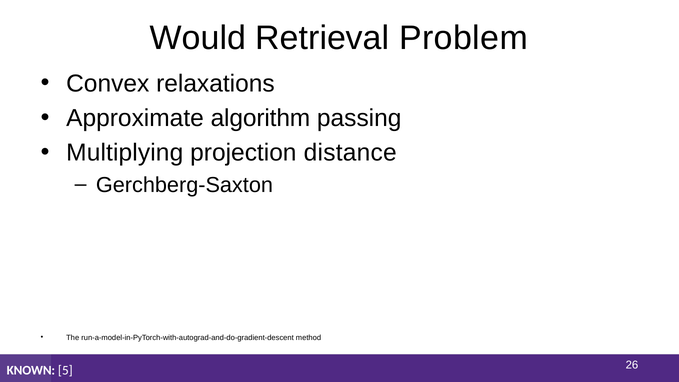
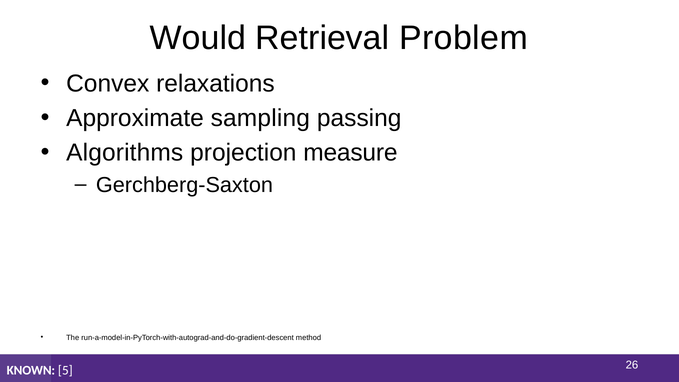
algorithm: algorithm -> sampling (260, 118)
Multiplying: Multiplying -> Algorithms (125, 153)
distance: distance -> measure (350, 153)
